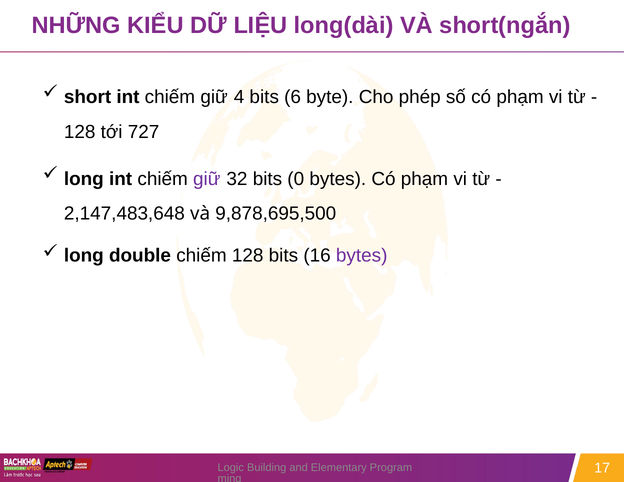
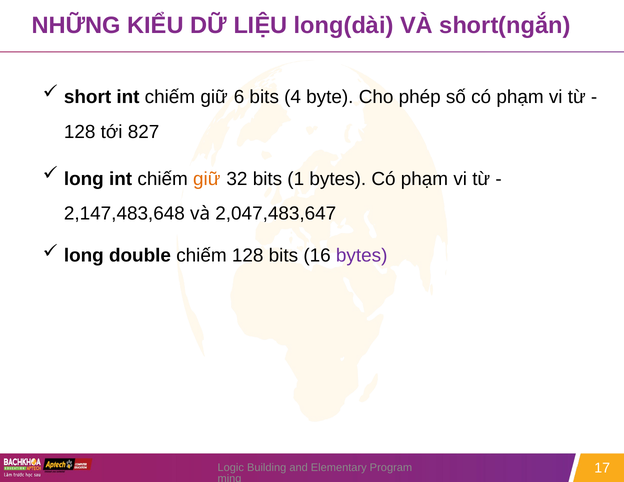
4: 4 -> 6 (239, 97)
6: 6 -> 4 (293, 97)
727: 727 -> 827 (144, 132)
giữ colour: purple -> orange (207, 179)
0: 0 -> 1 (296, 179)
9,878,695,500: 9,878,695,500 -> 2,047,483,647 (276, 214)
